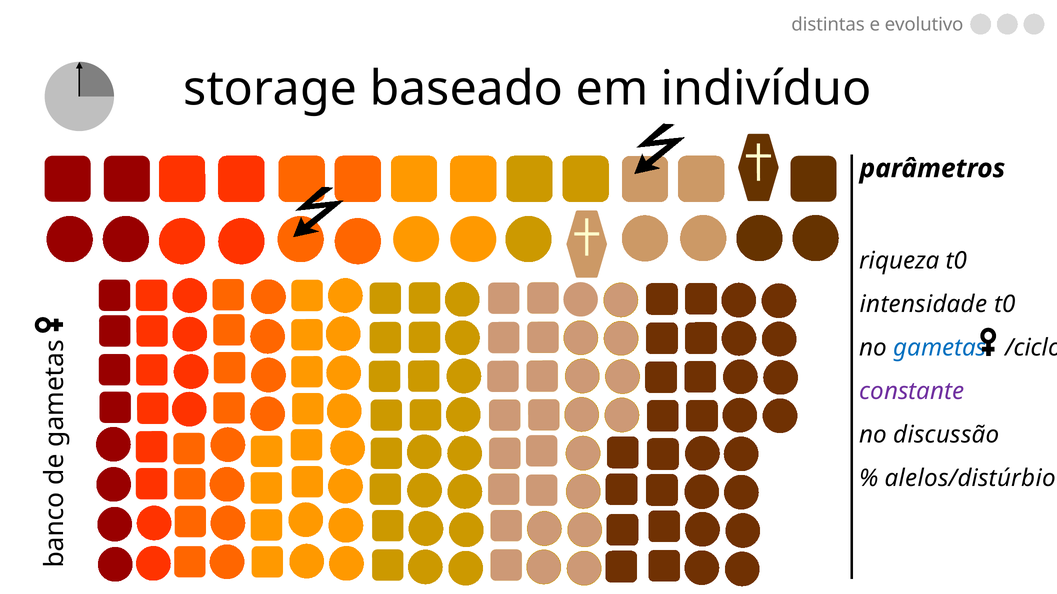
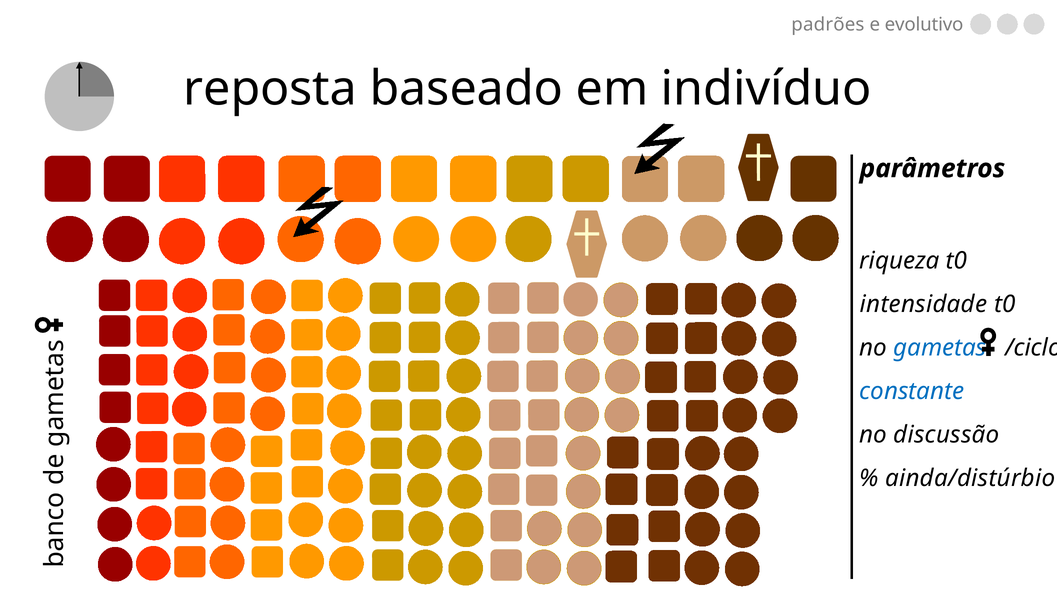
distintas: distintas -> padrões (828, 25)
storage: storage -> reposta (270, 89)
constante colour: purple -> blue (912, 392)
alelos/distúrbio: alelos/distúrbio -> ainda/distúrbio (970, 479)
